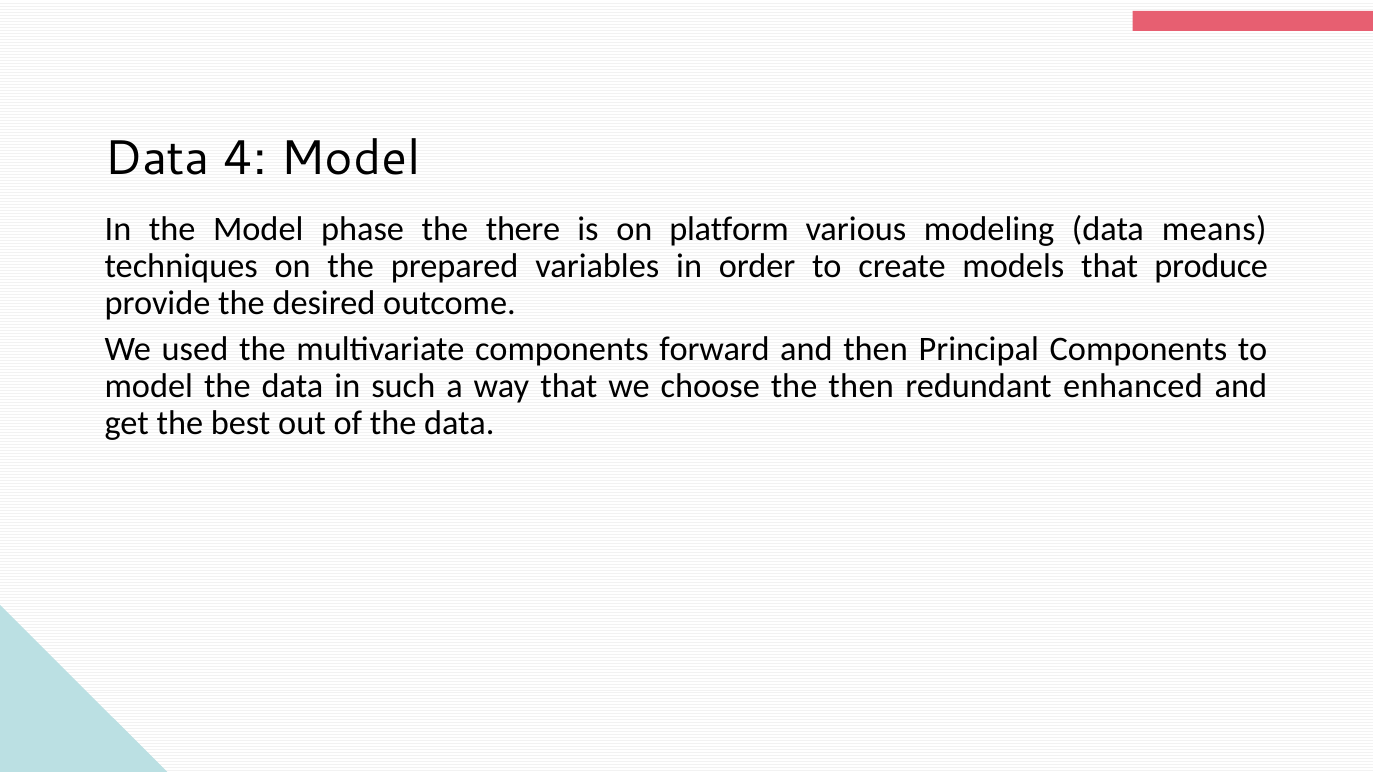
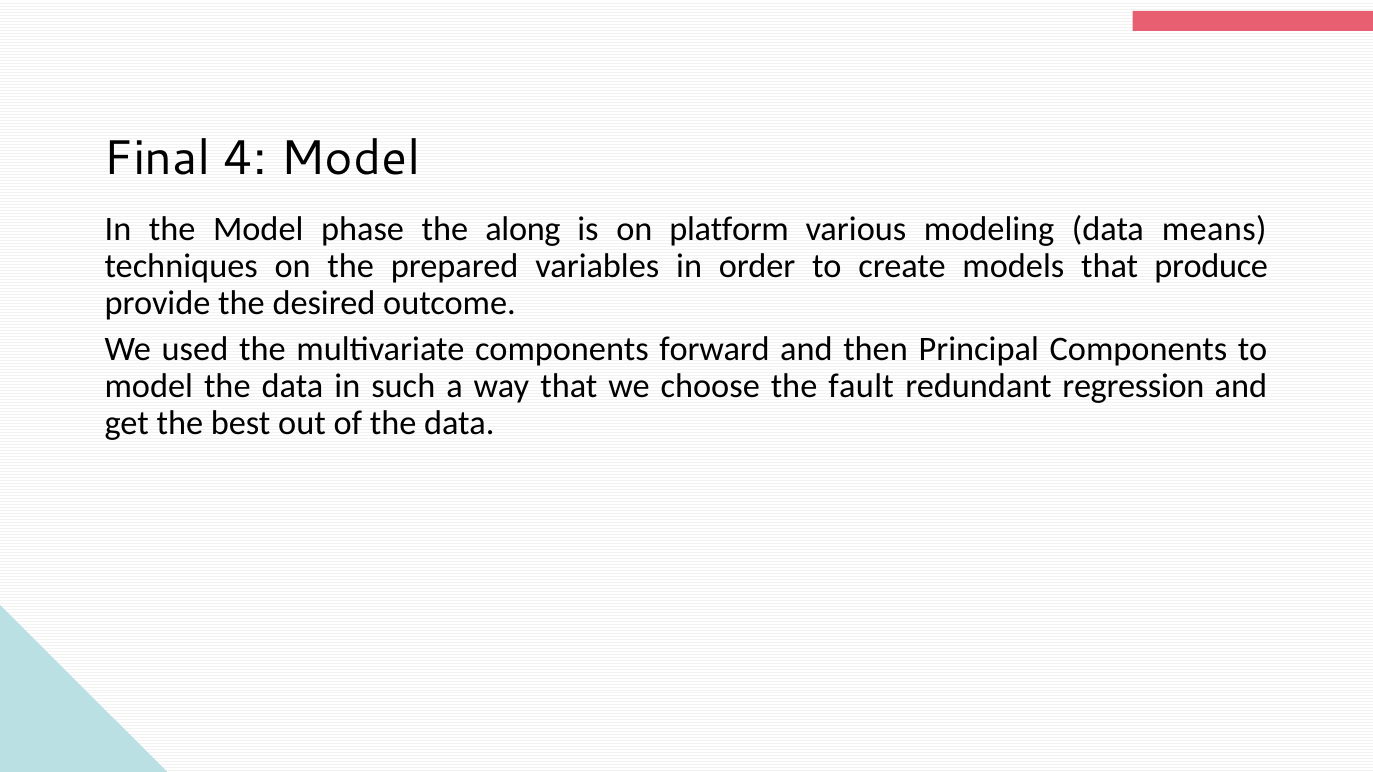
Data: Data -> Final (157, 159)
there: there -> along (523, 229)
the then: then -> fault (861, 386)
enhanced: enhanced -> regression (1133, 386)
